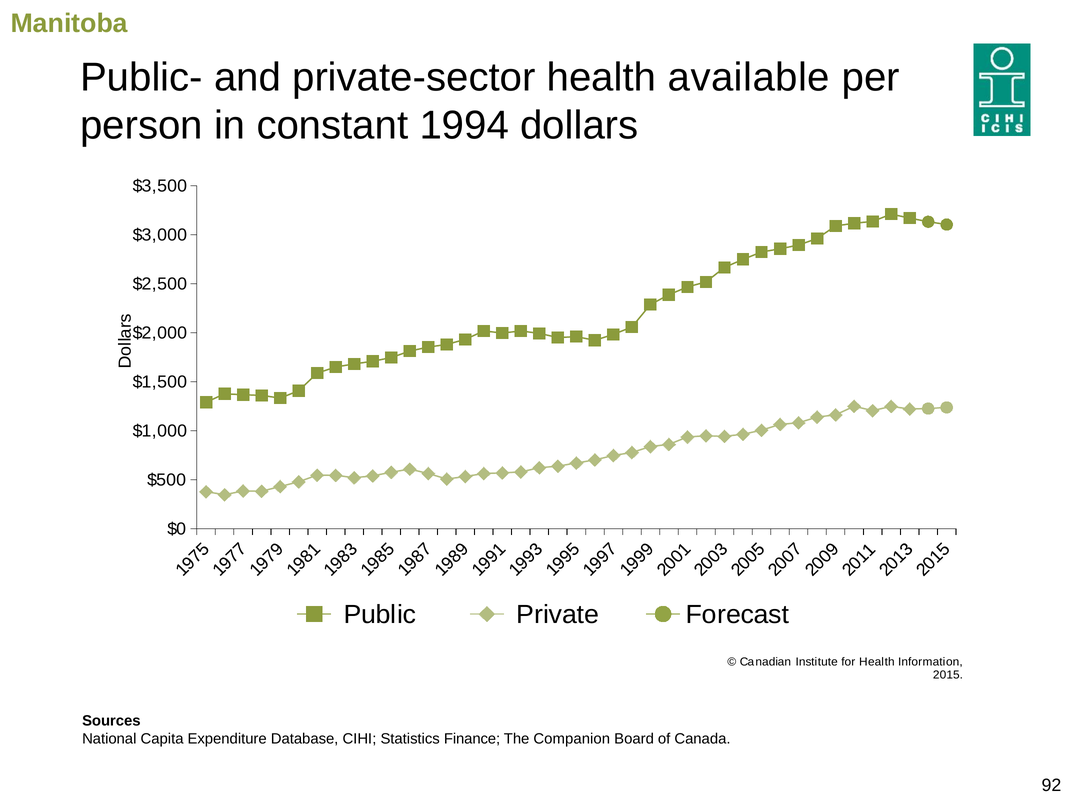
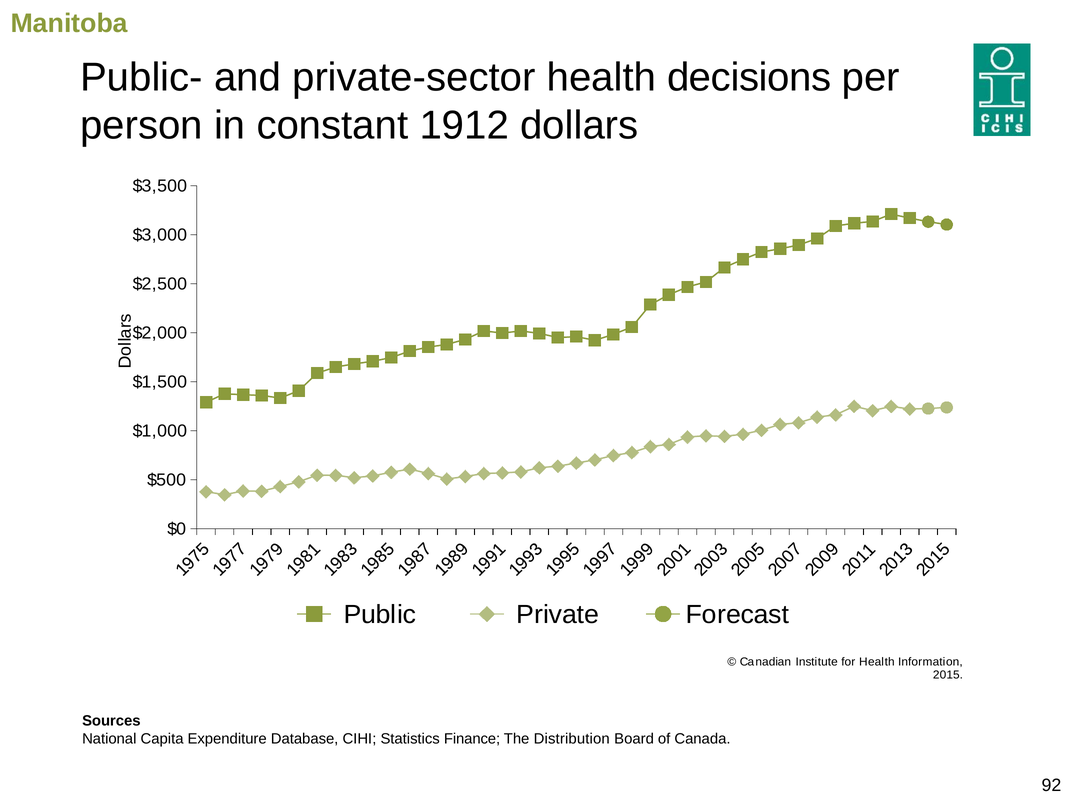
available: available -> decisions (749, 77)
1994: 1994 -> 1912 (464, 126)
Companion: Companion -> Distribution (572, 739)
